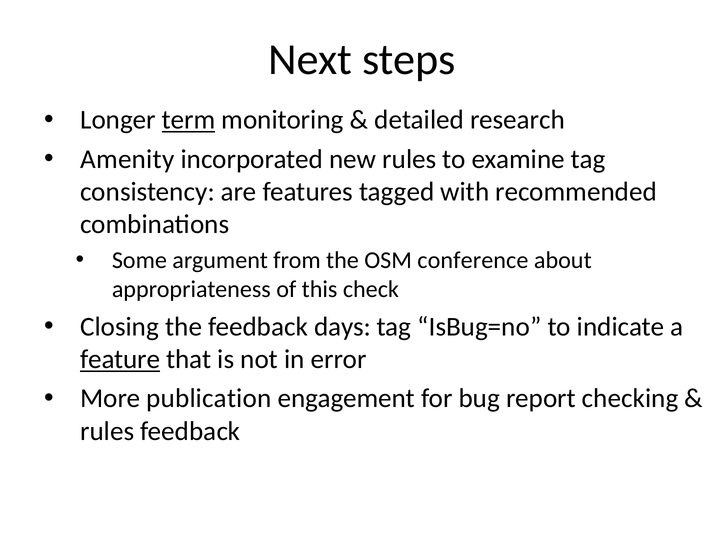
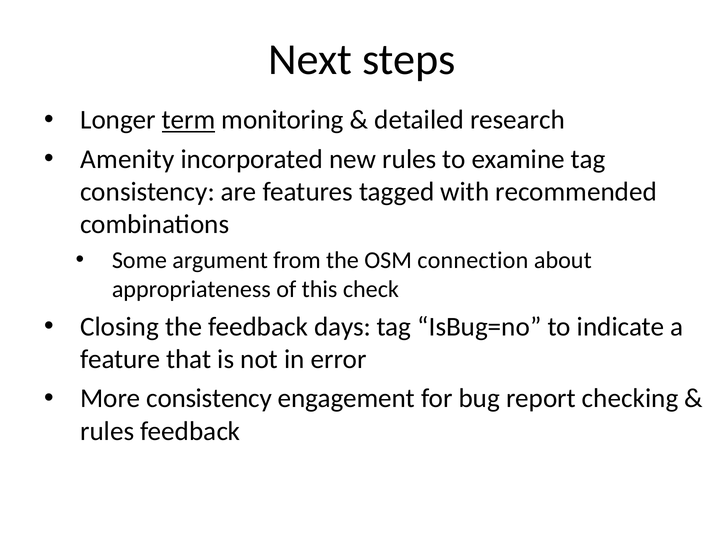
conference: conference -> connection (473, 260)
feature underline: present -> none (120, 359)
More publication: publication -> consistency (209, 399)
